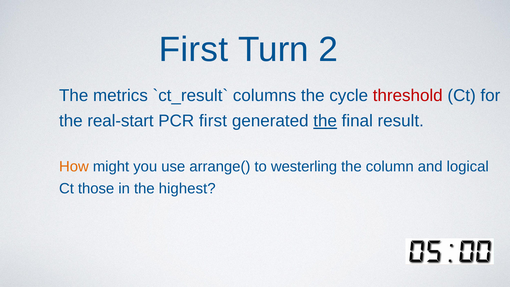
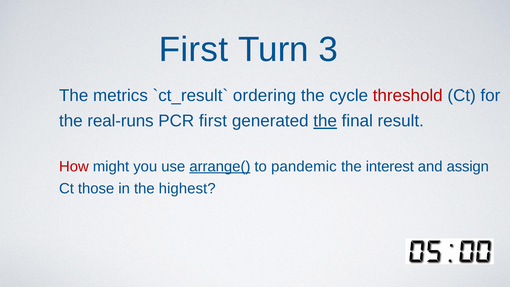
2: 2 -> 3 (328, 49)
columns: columns -> ordering (265, 96)
real-start: real-start -> real-runs (121, 121)
How colour: orange -> red (74, 166)
arrange( underline: none -> present (220, 166)
westerling: westerling -> pandemic (304, 166)
column: column -> interest (390, 166)
logical: logical -> assign (468, 166)
